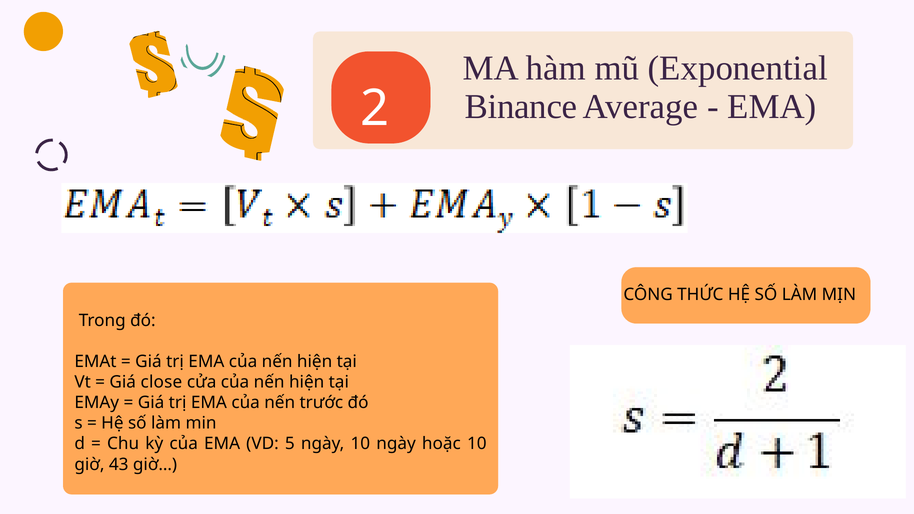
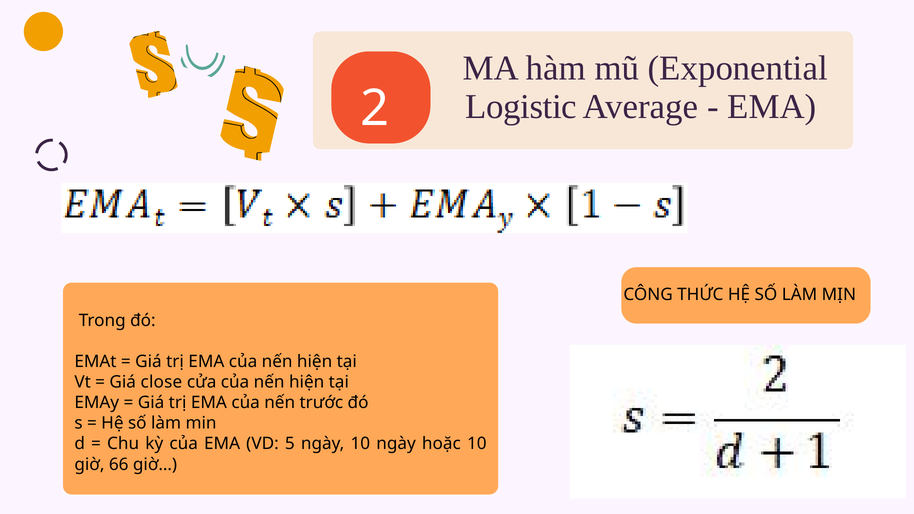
Binance: Binance -> Logistic (521, 107)
43: 43 -> 66 (119, 464)
